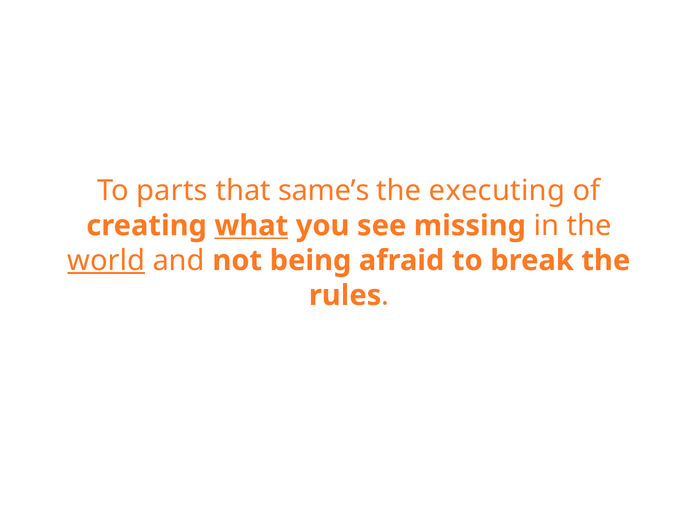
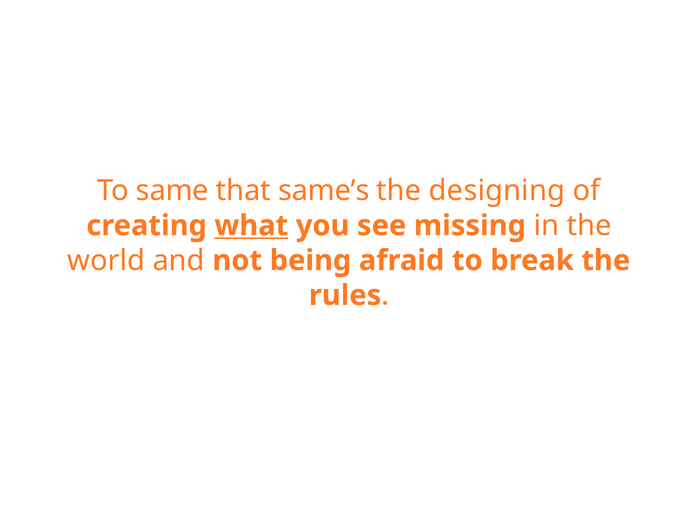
parts: parts -> same (172, 191)
executing: executing -> designing (497, 191)
world underline: present -> none (106, 261)
